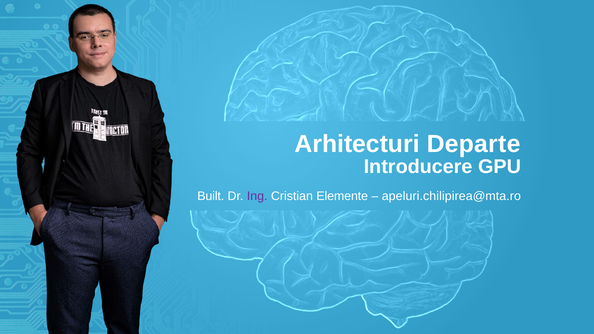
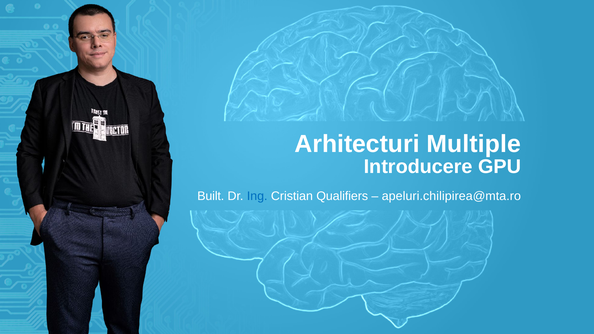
Departe: Departe -> Multiple (474, 144)
Ing colour: purple -> blue (257, 196)
Elemente: Elemente -> Qualifiers (342, 196)
